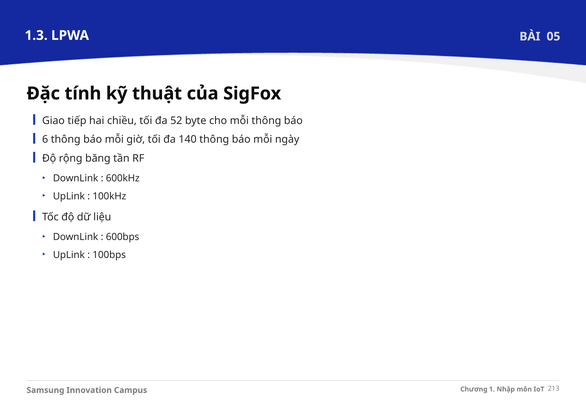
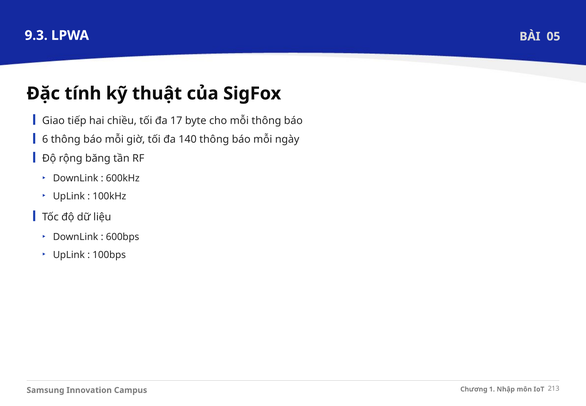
1.3: 1.3 -> 9.3 (36, 35)
52: 52 -> 17 (176, 121)
